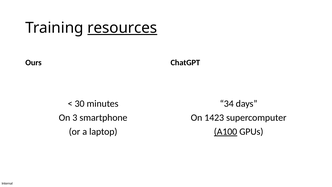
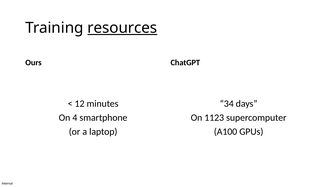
30: 30 -> 12 (80, 104)
3: 3 -> 4 (75, 118)
1423: 1423 -> 1123 (214, 118)
A100 underline: present -> none (226, 131)
